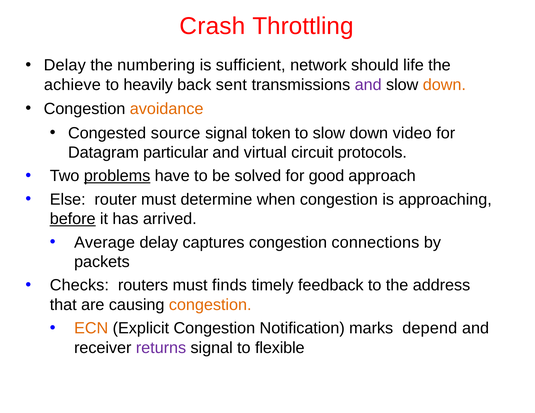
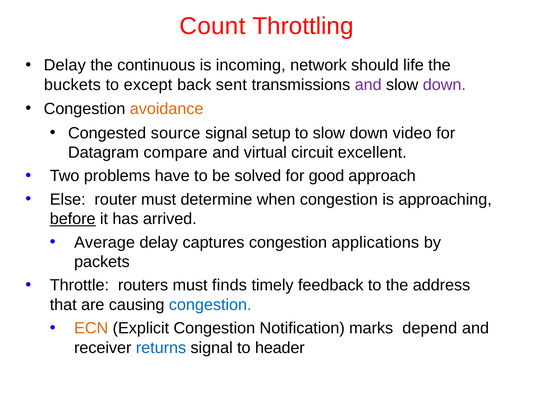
Crash: Crash -> Count (213, 26)
numbering: numbering -> continuous (156, 65)
sufficient: sufficient -> incoming (251, 65)
achieve: achieve -> buckets (72, 85)
heavily: heavily -> except (148, 85)
down colour: orange -> purple (444, 85)
token: token -> setup (271, 133)
particular: particular -> compare (176, 153)
protocols: protocols -> excellent (372, 153)
problems underline: present -> none (117, 176)
connections: connections -> applications (375, 243)
Checks: Checks -> Throttle (79, 286)
congestion colour: orange -> blue (210, 305)
returns colour: purple -> blue (161, 348)
flexible: flexible -> header (280, 348)
